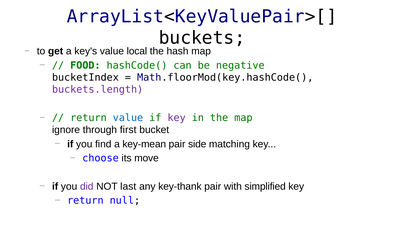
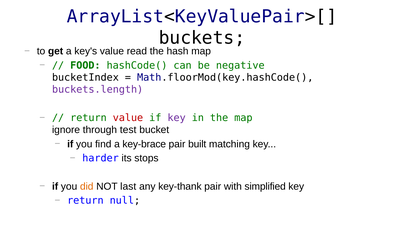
local: local -> read (137, 51)
value colour: blue -> red (128, 118)
first: first -> test (128, 130)
key-mean: key-mean -> key-brace (144, 144)
side: side -> built (197, 144)
choose: choose -> harder (101, 158)
move: move -> stops (146, 158)
did colour: purple -> orange (87, 187)
